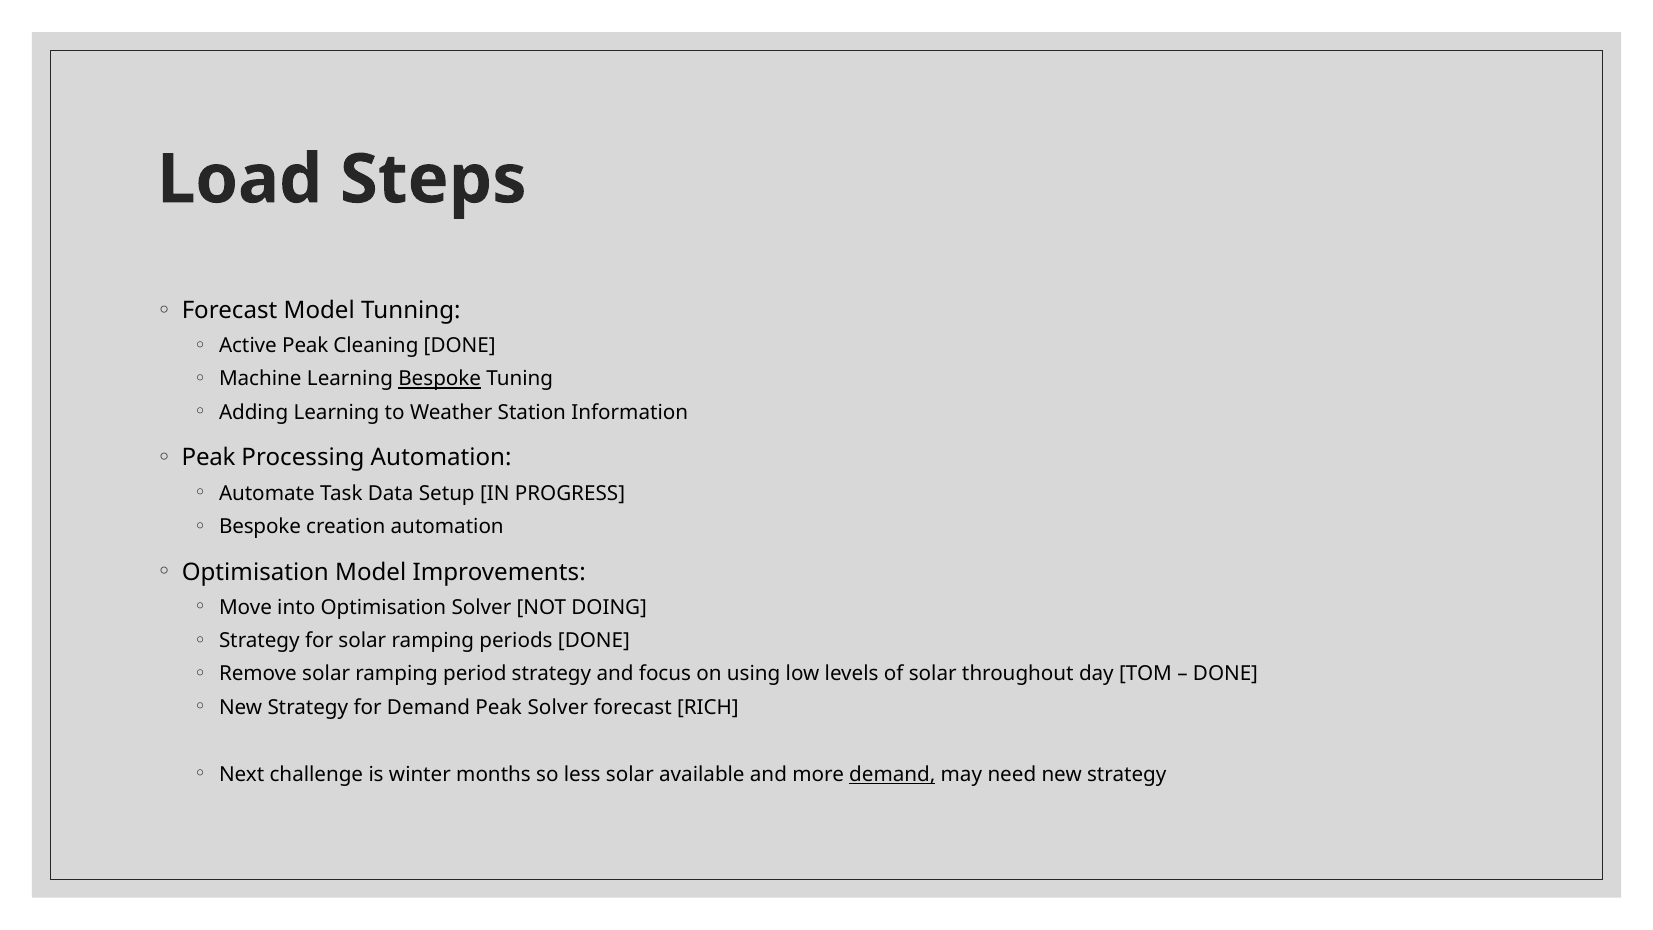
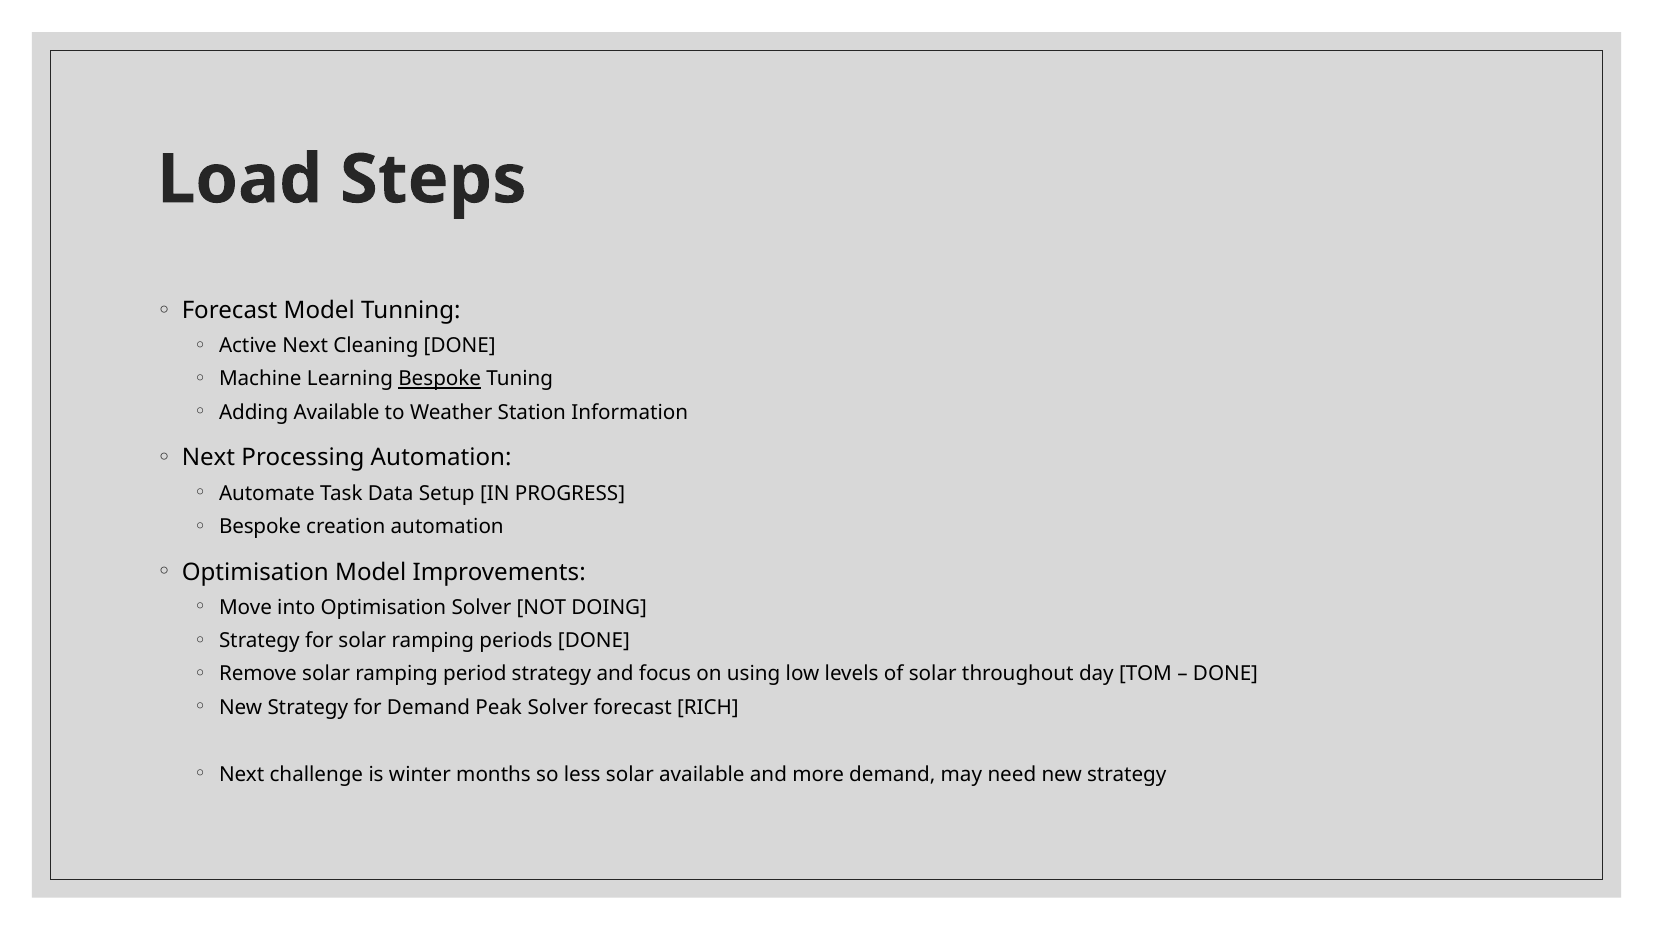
Active Peak: Peak -> Next (305, 346)
Adding Learning: Learning -> Available (337, 412)
Peak: Peak -> Next (209, 458)
demand underline: present -> none (892, 774)
